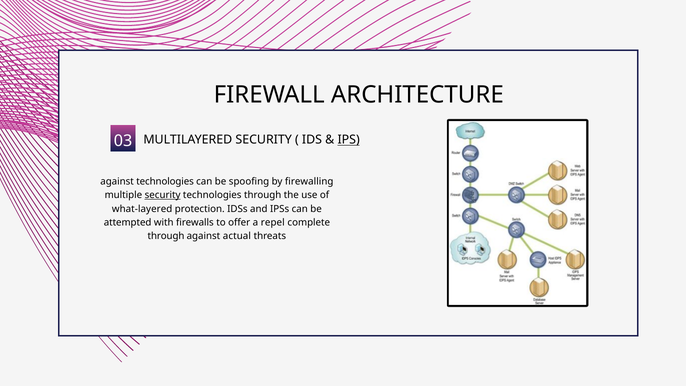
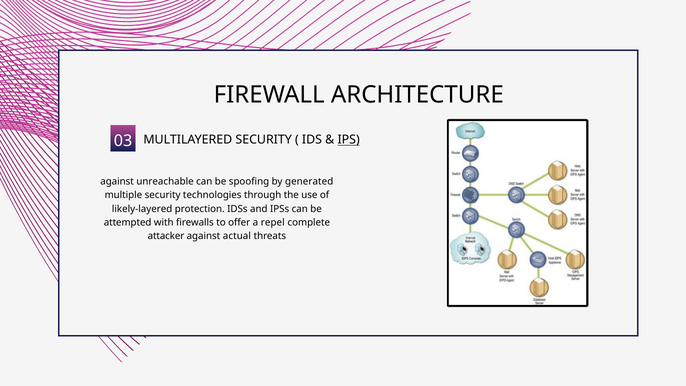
against technologies: technologies -> unreachable (165, 182)
firewalling: firewalling -> generated (309, 182)
security underline: present -> none (163, 195)
what-layered: what-layered -> likely-layered (142, 209)
through: through -> attacker (166, 236)
